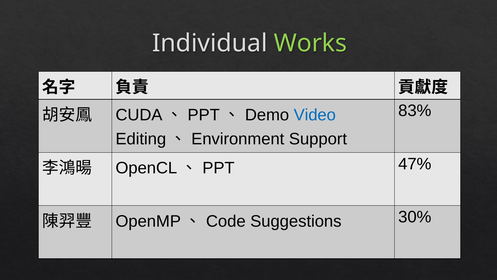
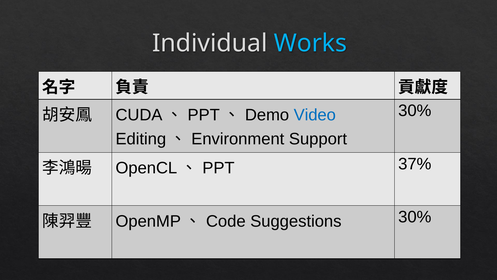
Works colour: light green -> light blue (310, 43)
83%: 83% -> 30% (415, 111)
47%: 47% -> 37% (415, 164)
